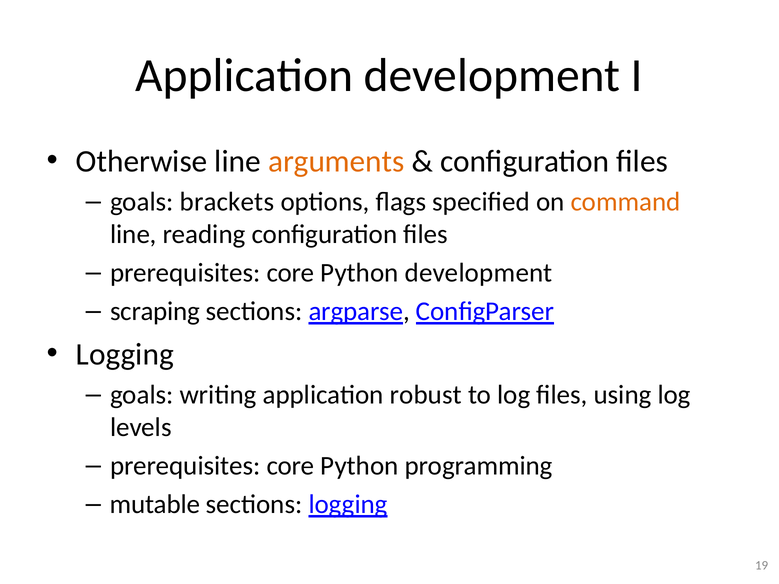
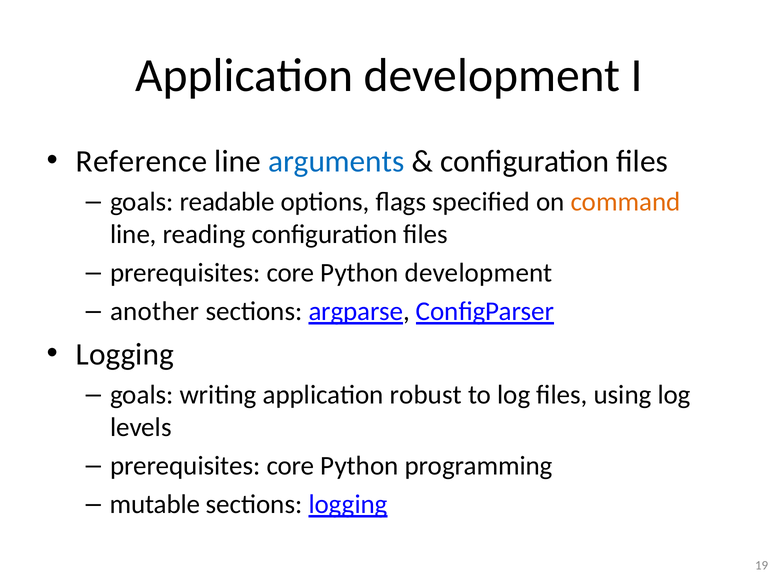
Otherwise: Otherwise -> Reference (142, 161)
arguments colour: orange -> blue (336, 161)
brackets: brackets -> readable (227, 202)
scraping: scraping -> another (155, 312)
